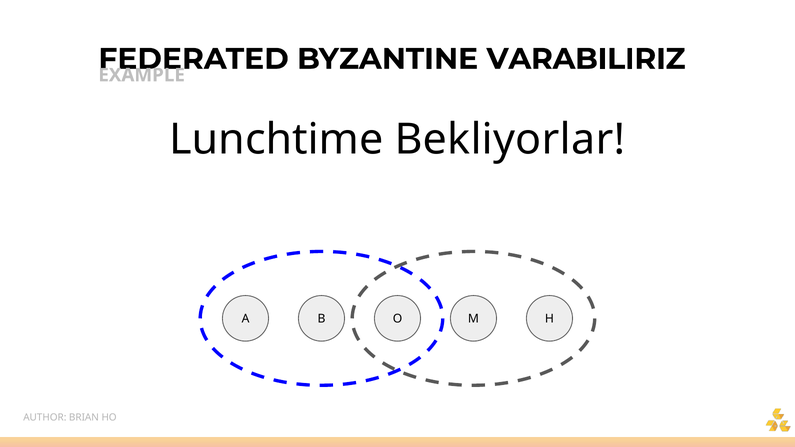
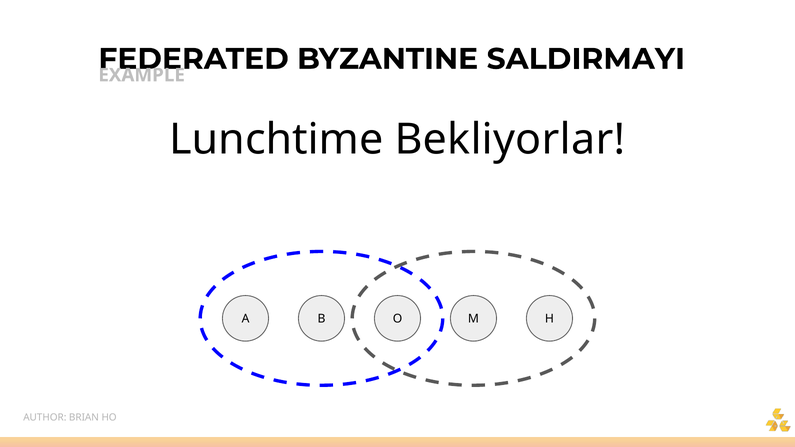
VARABILIRIZ: VARABILIRIZ -> SALDIRMAYI (586, 59)
